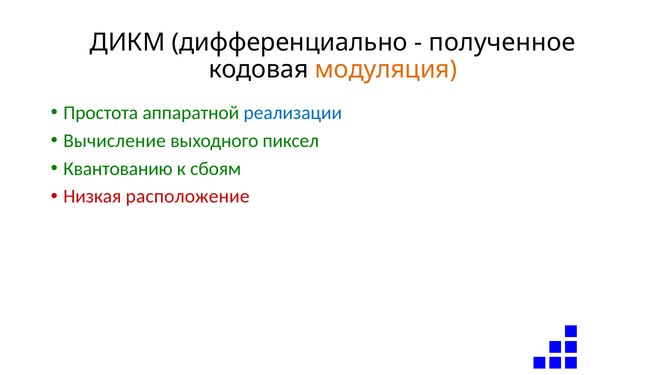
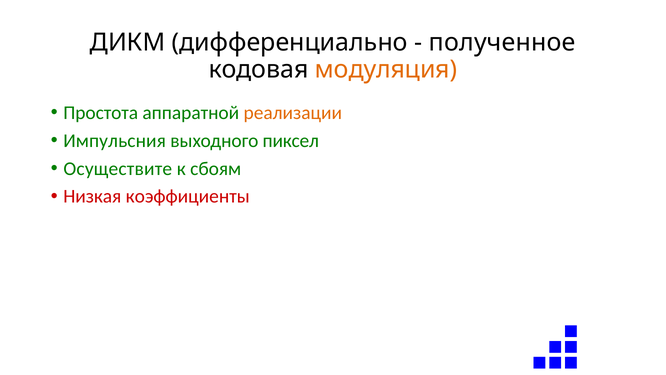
реализации colour: blue -> orange (293, 113)
Вычисление: Вычисление -> Импульсния (115, 141)
Квантованию: Квантованию -> Осуществите (118, 168)
расположение: расположение -> коэффициенты (188, 196)
